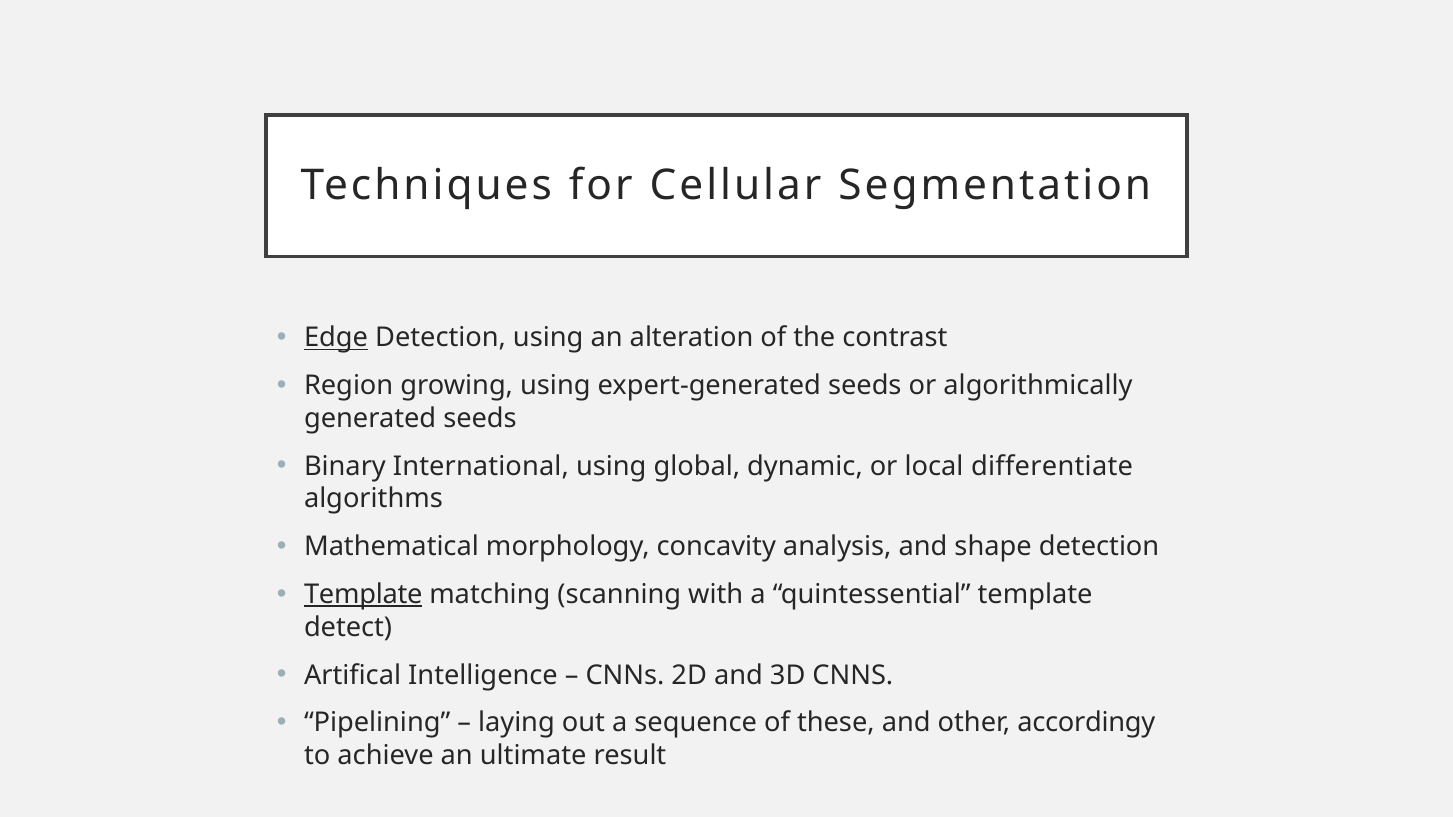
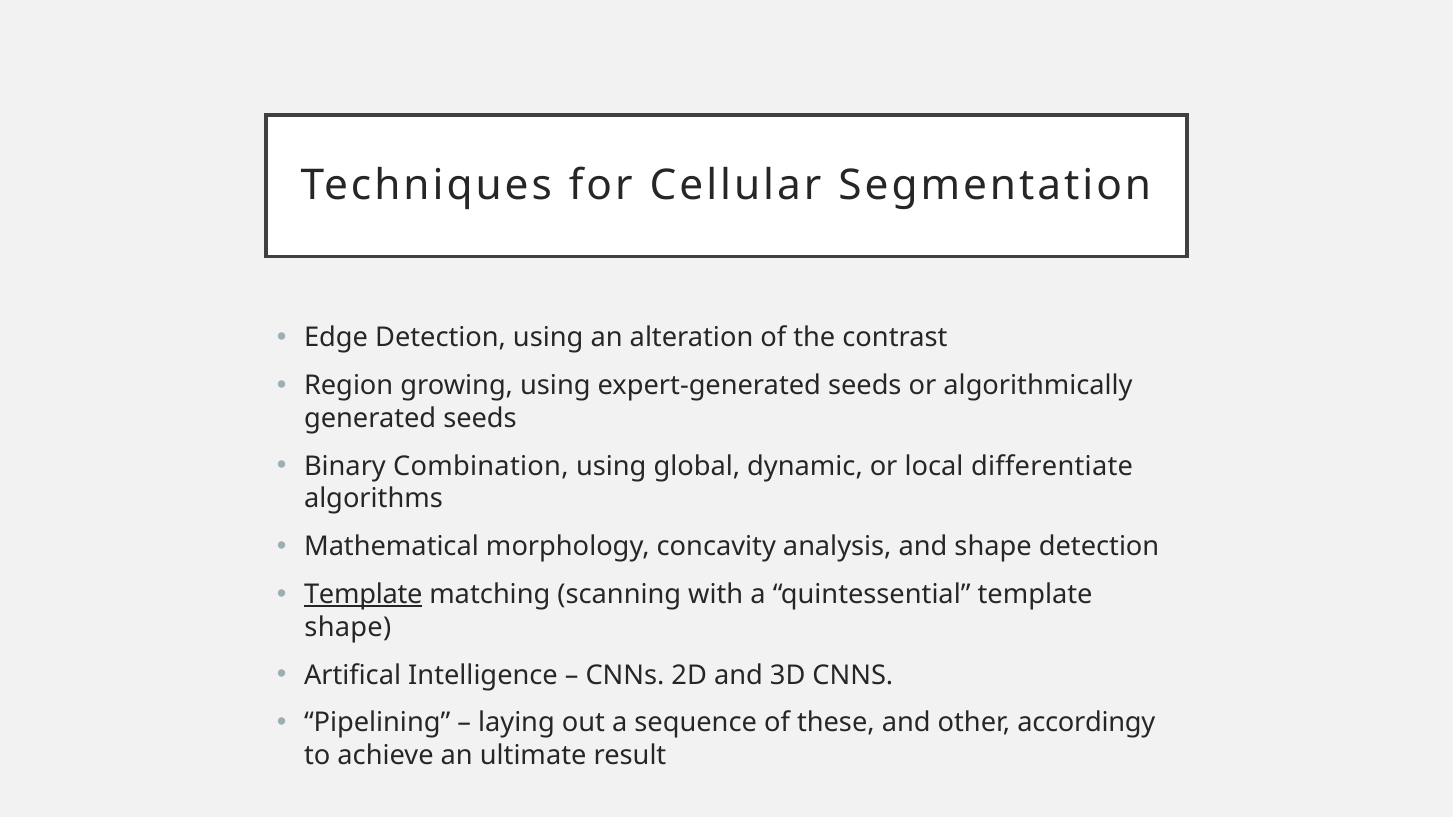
Edge underline: present -> none (336, 338)
International: International -> Combination (481, 466)
detect: detect -> shape (348, 628)
